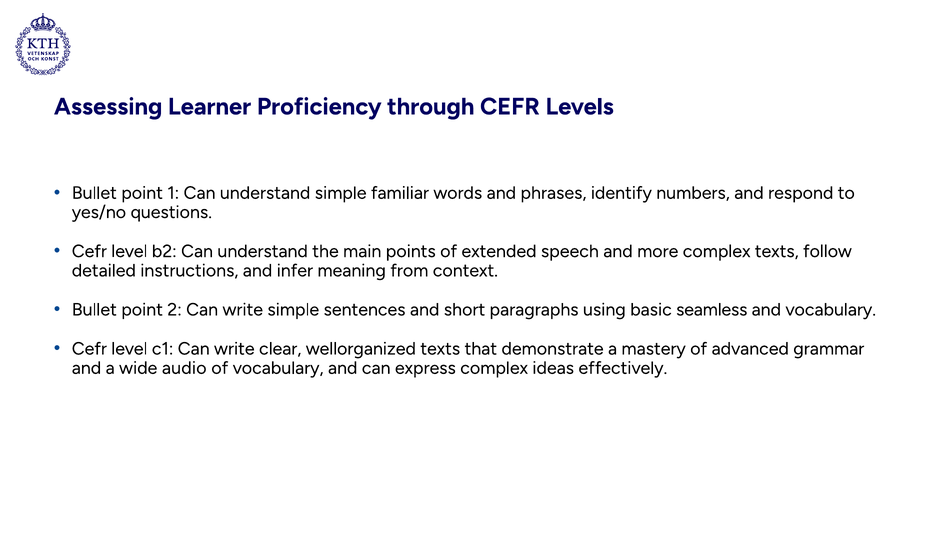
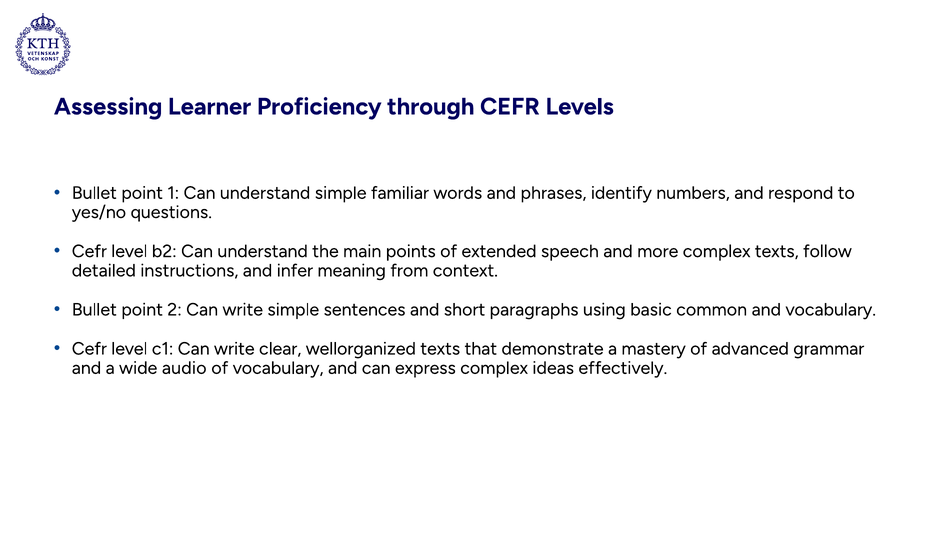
seamless: seamless -> common (712, 310)
